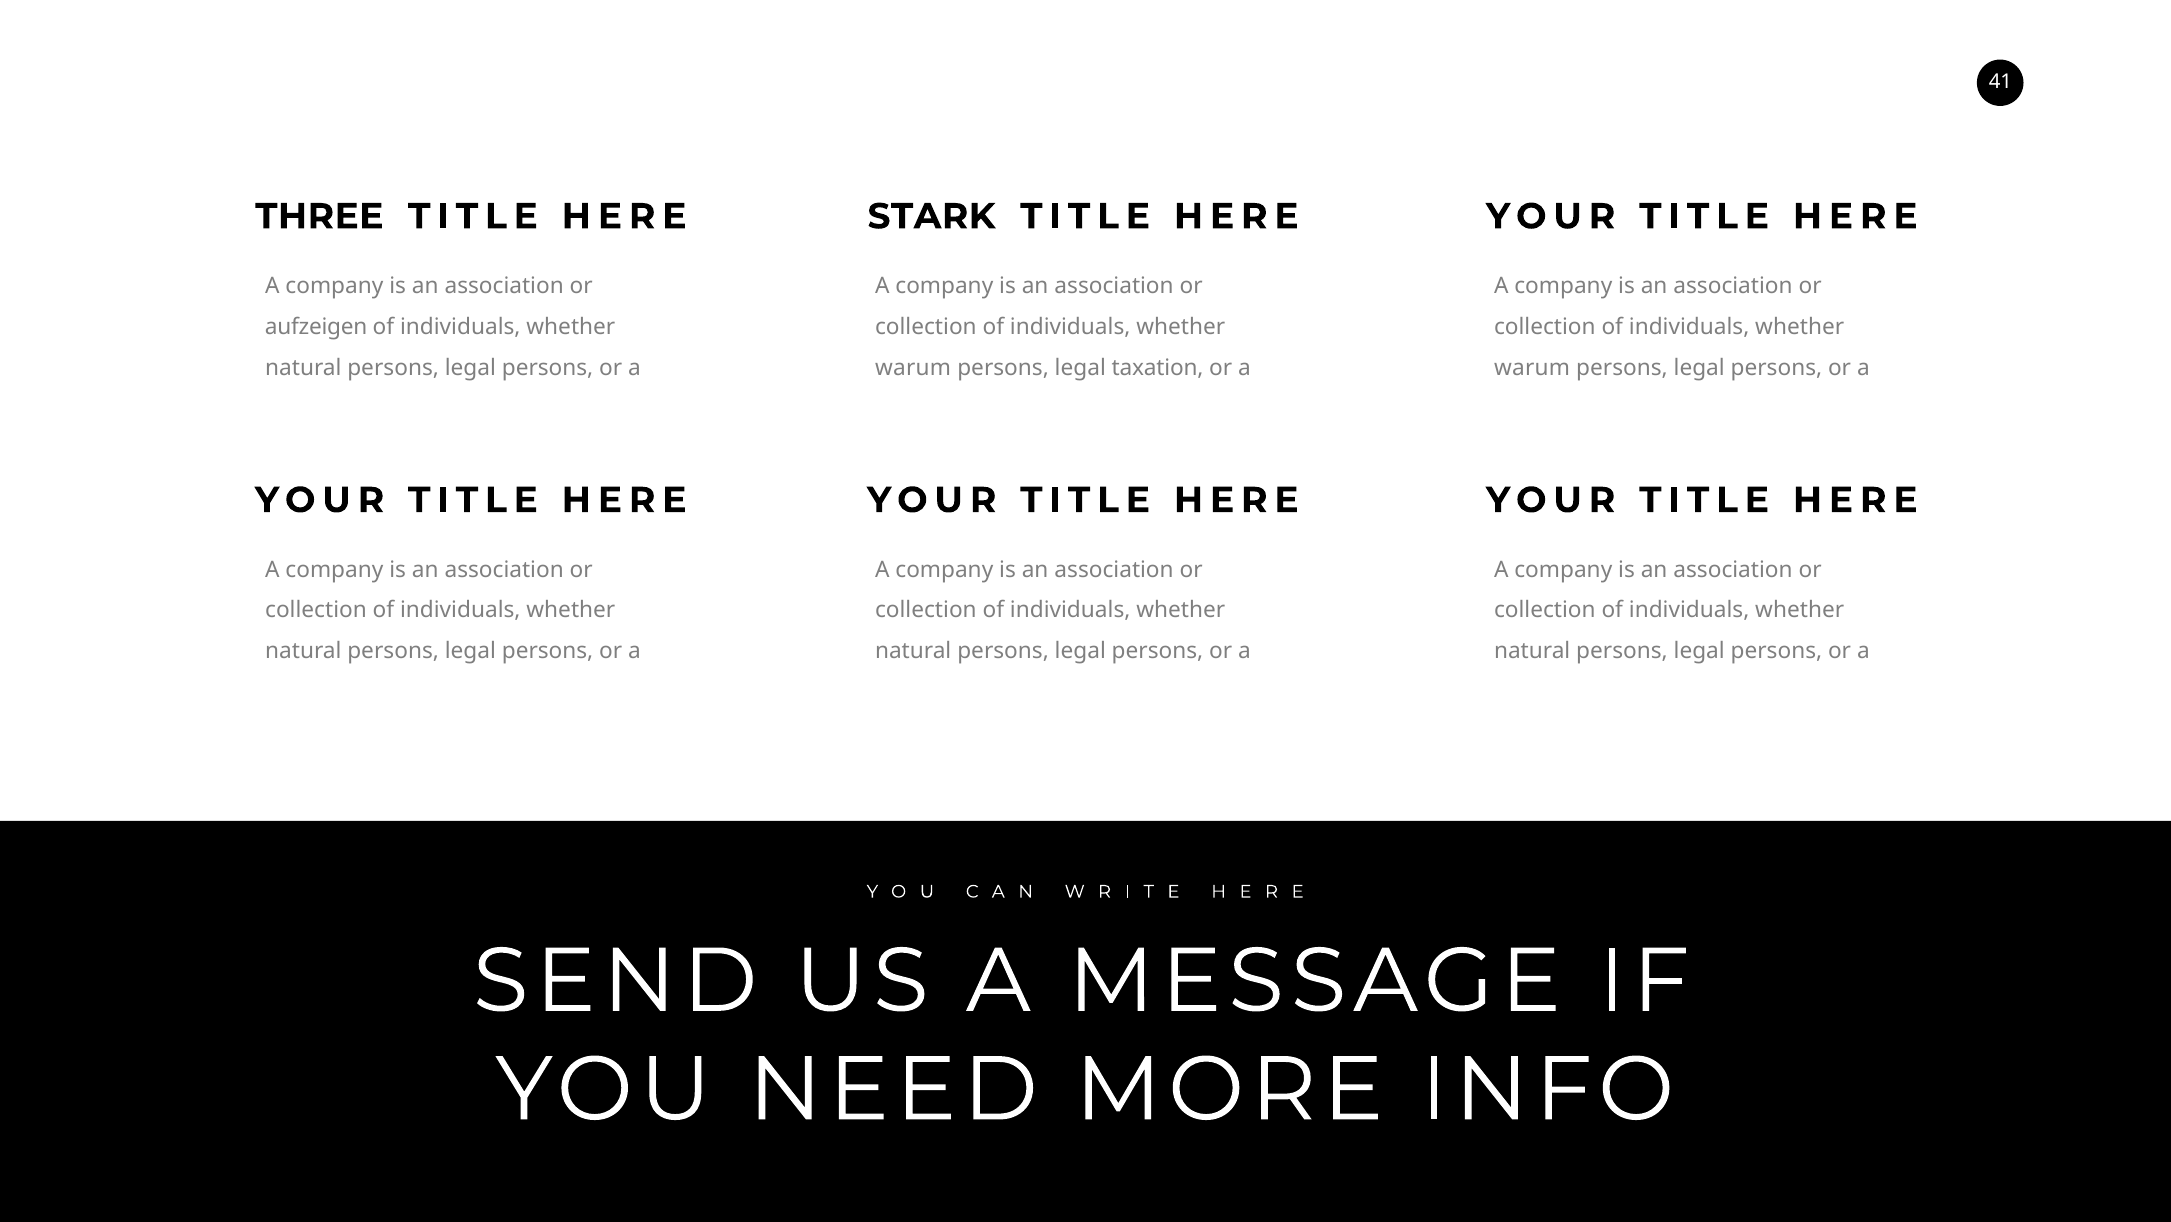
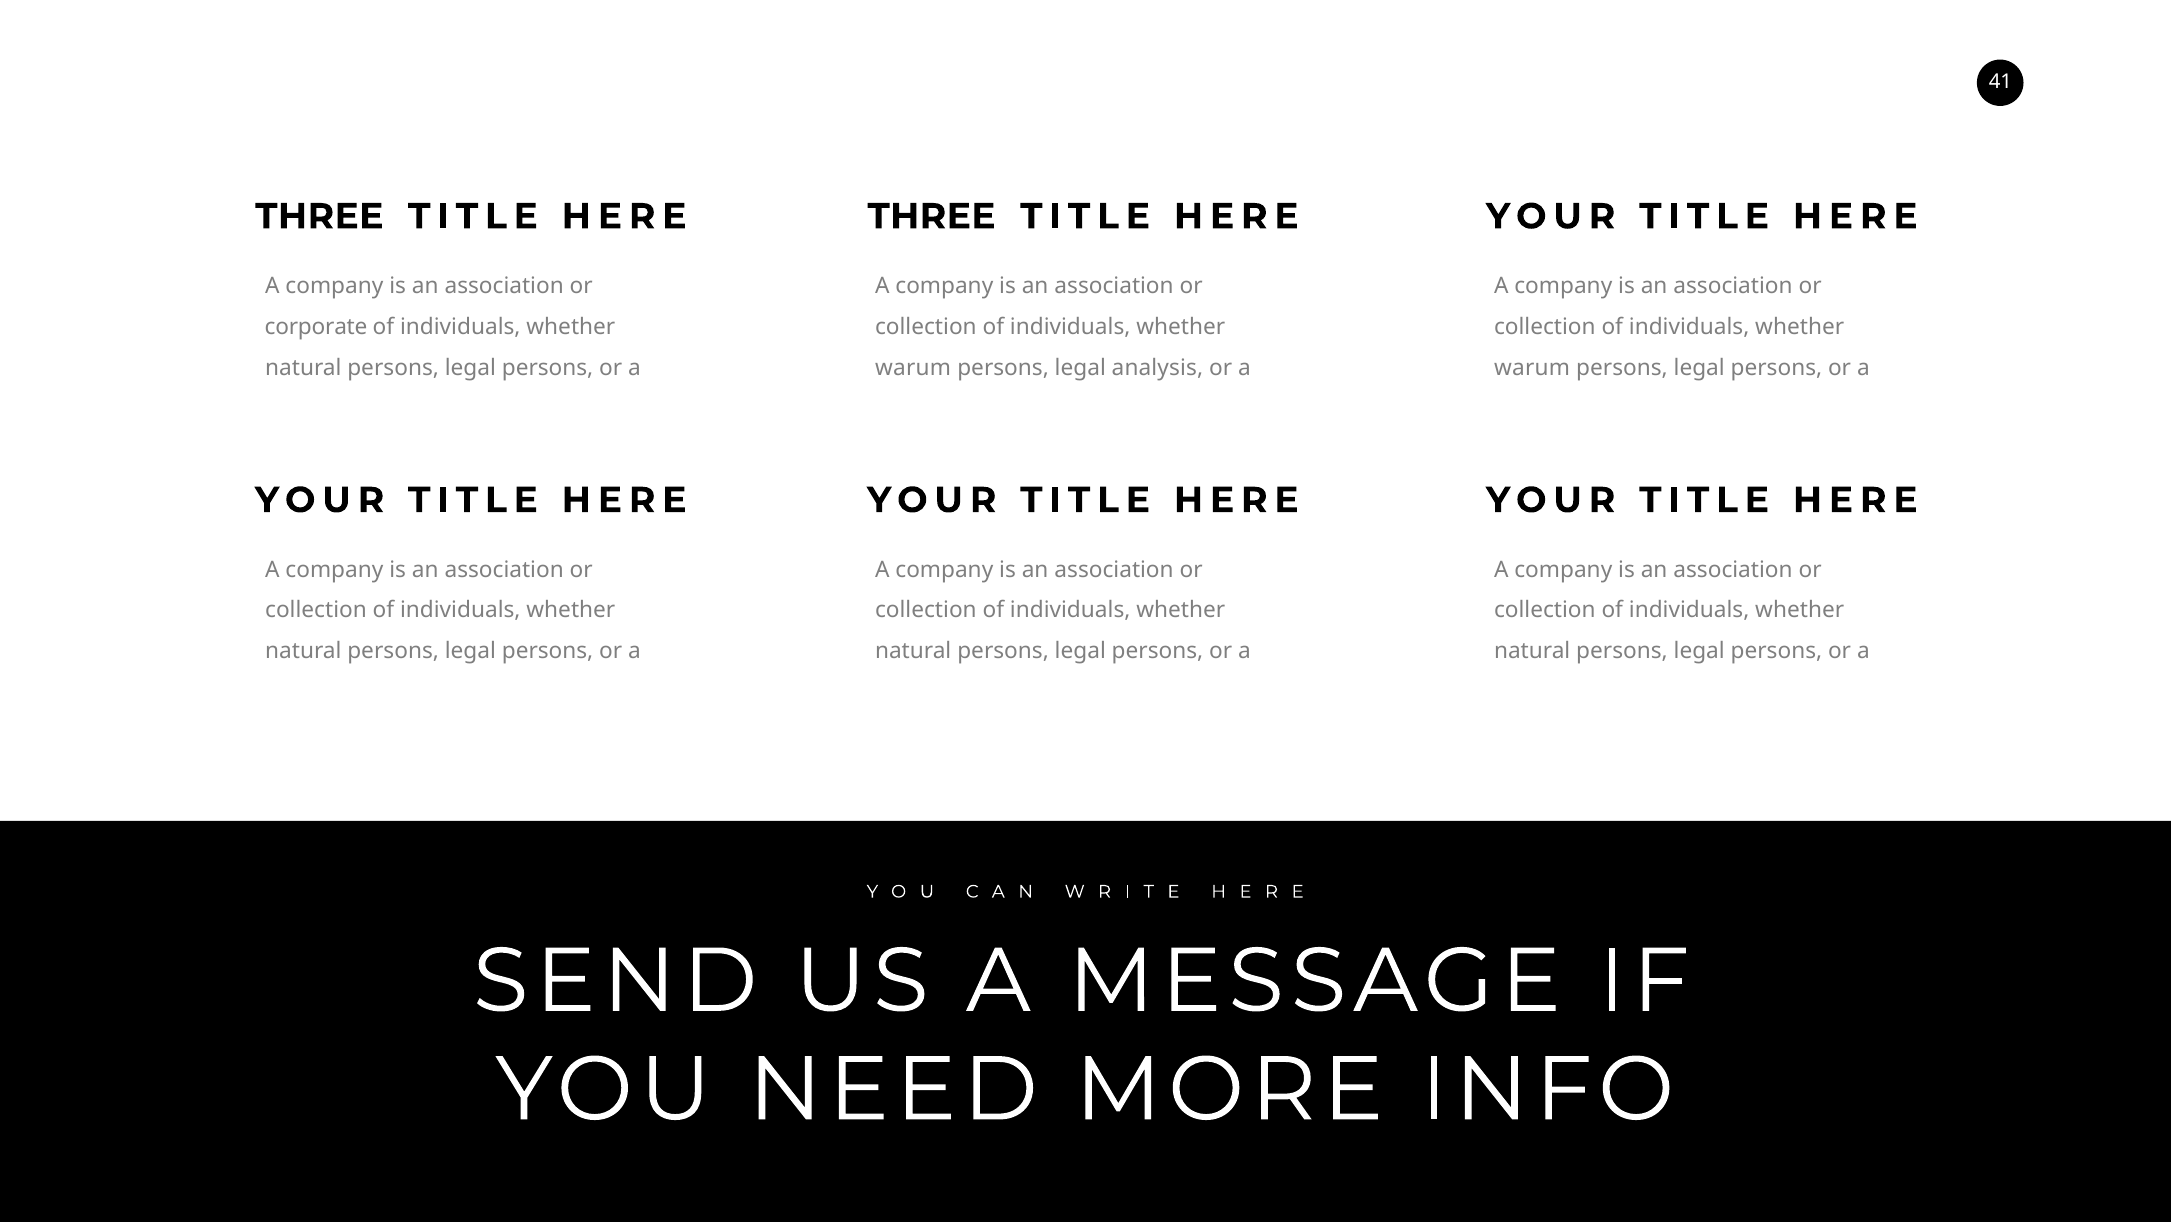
STARK: STARK -> THREE (932, 216)
aufzeigen: aufzeigen -> corporate (316, 327)
taxation: taxation -> analysis (1157, 367)
